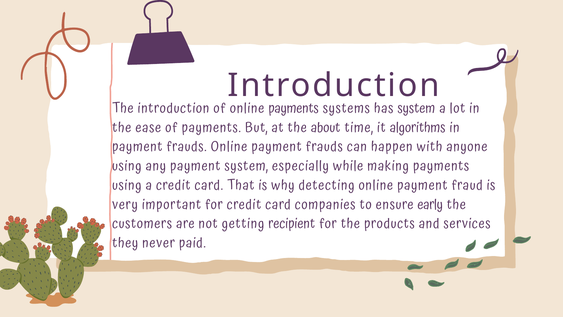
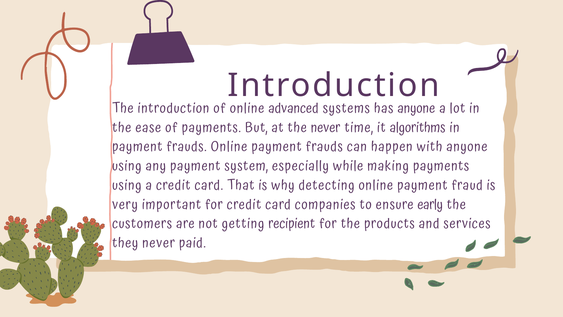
online payments: payments -> advanced (293, 108)
has system: system -> anyone (416, 108)
the about: about -> never (326, 127)
